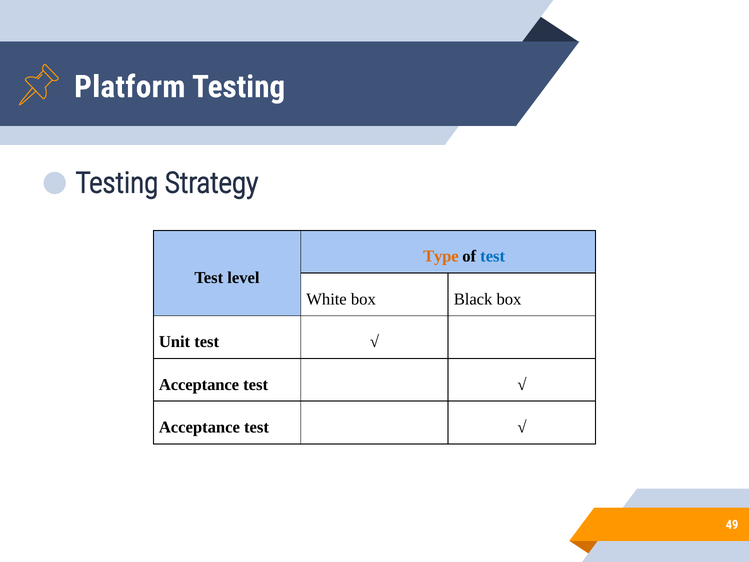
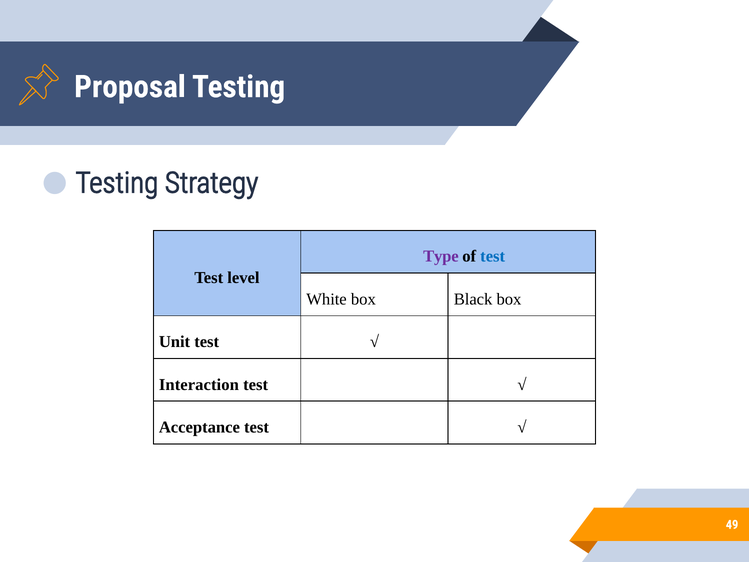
Platform: Platform -> Proposal (130, 87)
Type colour: orange -> purple (441, 256)
Acceptance: Acceptance -> Interaction (199, 384)
